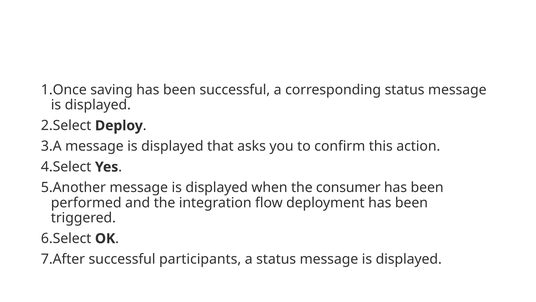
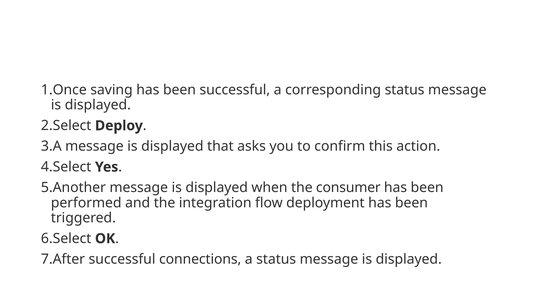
participants: participants -> connections (200, 259)
